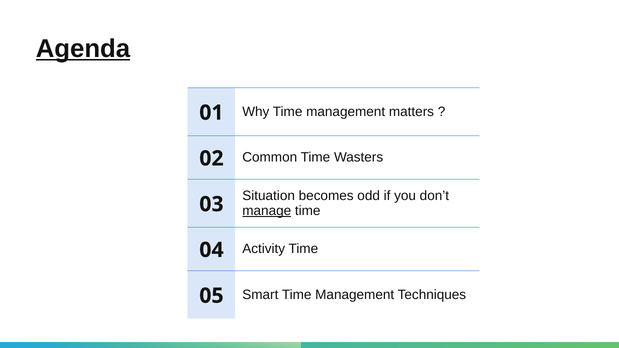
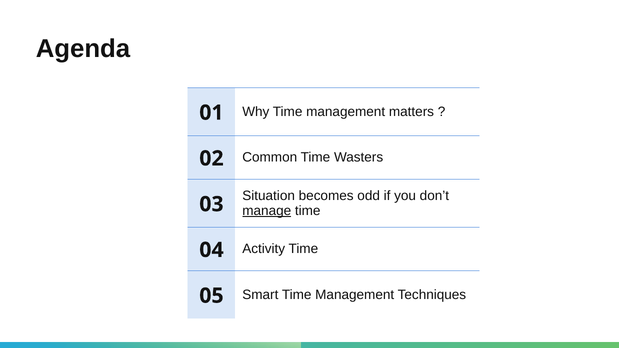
Agenda underline: present -> none (83, 49)
